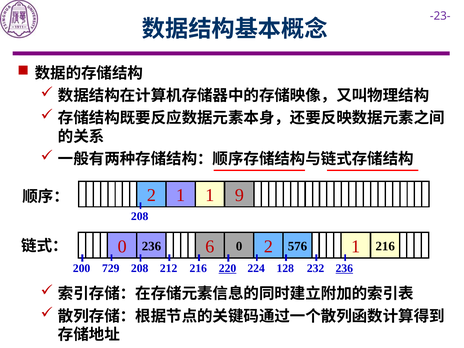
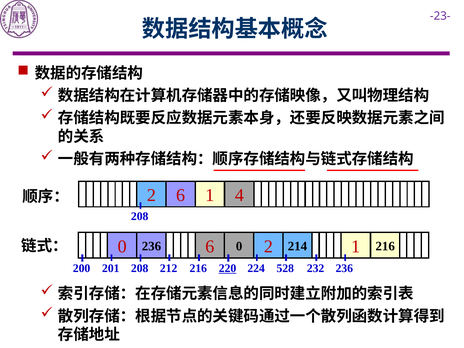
2 1: 1 -> 6 (181, 195)
9: 9 -> 4 (239, 195)
576: 576 -> 214 (297, 246)
729: 729 -> 201 (111, 268)
128: 128 -> 528 (285, 268)
236 underline: present -> none (344, 268)
